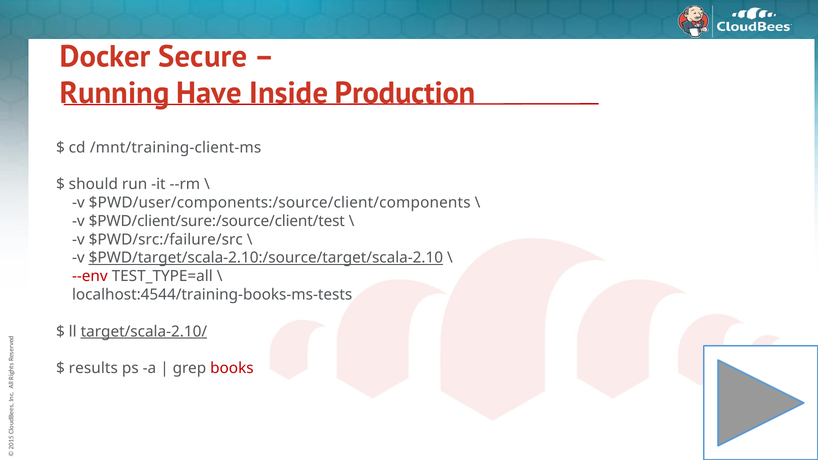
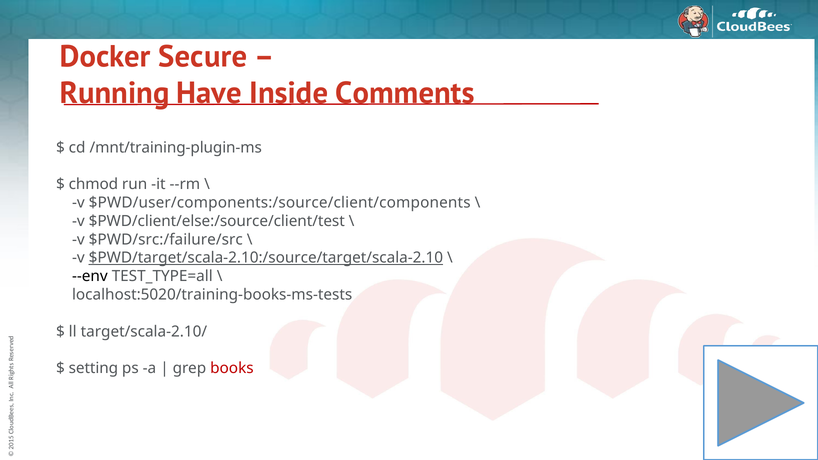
Production: Production -> Comments (405, 93)
/mnt/training-client-ms: /mnt/training-client-ms -> /mnt/training-plugin-ms (176, 148)
should: should -> chmod (93, 184)
$PWD/client/sure:/source/client/test: $PWD/client/sure:/source/client/test -> $PWD/client/else:/source/client/test (217, 221)
--env colour: red -> black (90, 276)
localhost:4544/training-books-ms-tests: localhost:4544/training-books-ms-tests -> localhost:5020/training-books-ms-tests (212, 295)
target/scala-2.10/ underline: present -> none (144, 332)
results: results -> setting (93, 368)
